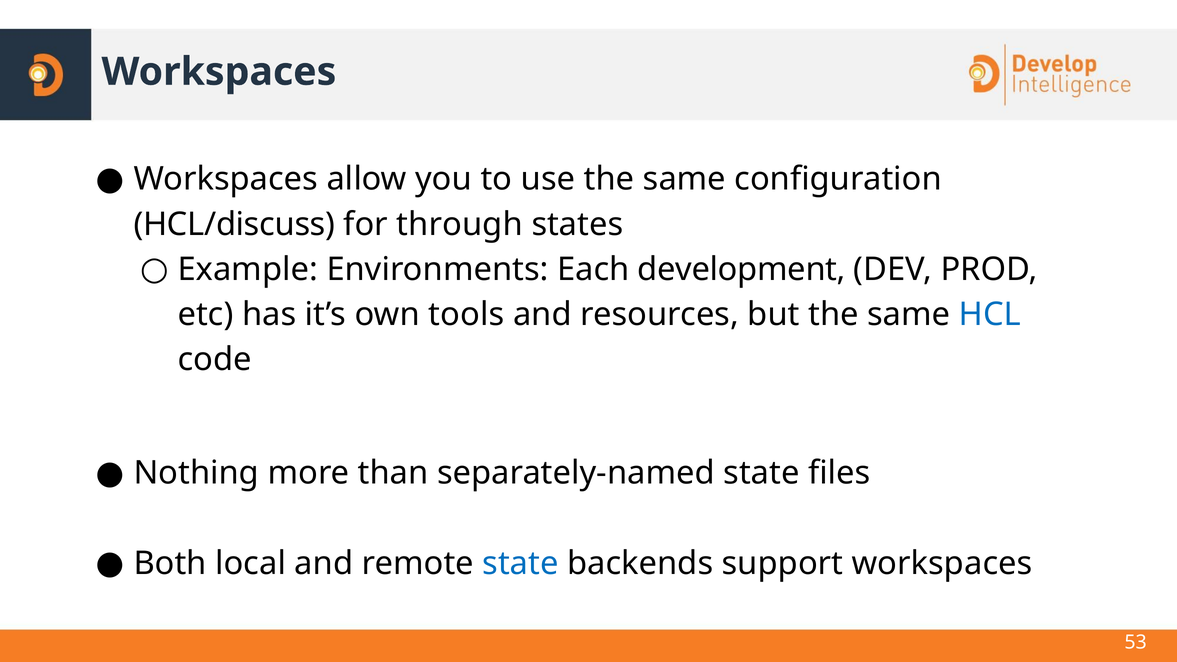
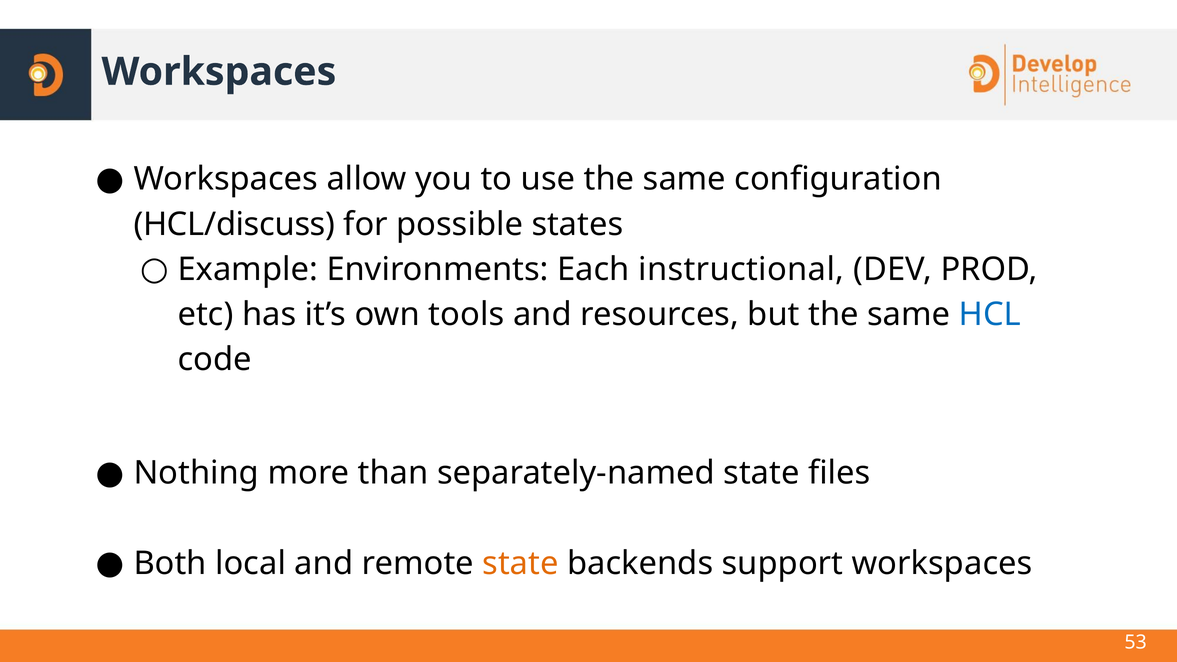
through: through -> possible (460, 224)
development: development -> instructional (741, 269)
state colour: blue -> orange (520, 563)
